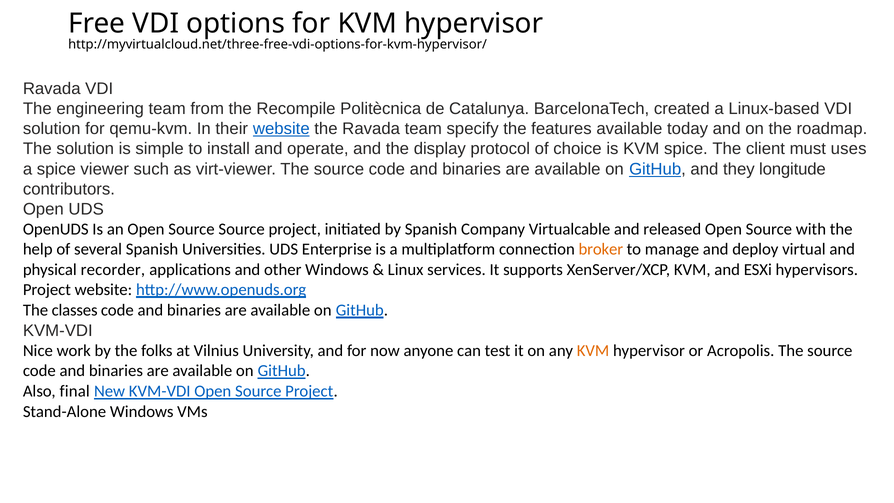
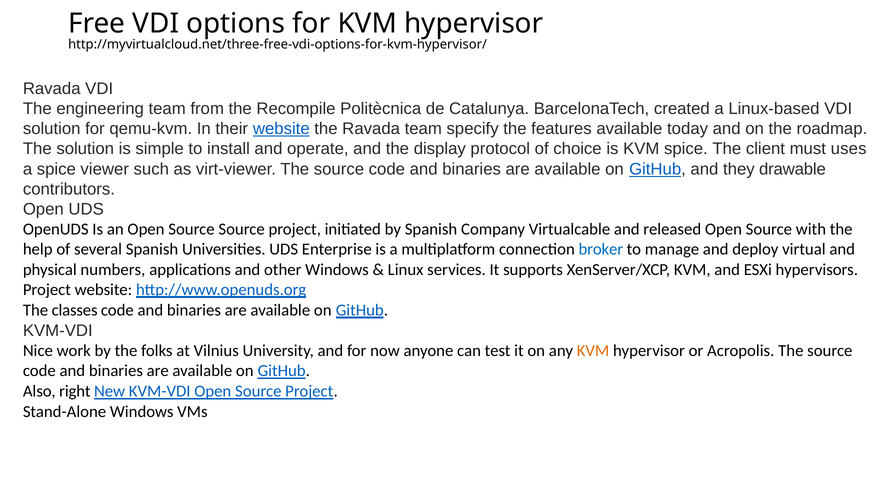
longitude: longitude -> drawable (792, 169)
broker colour: orange -> blue (601, 249)
recorder: recorder -> numbers (113, 270)
final: final -> right (75, 391)
